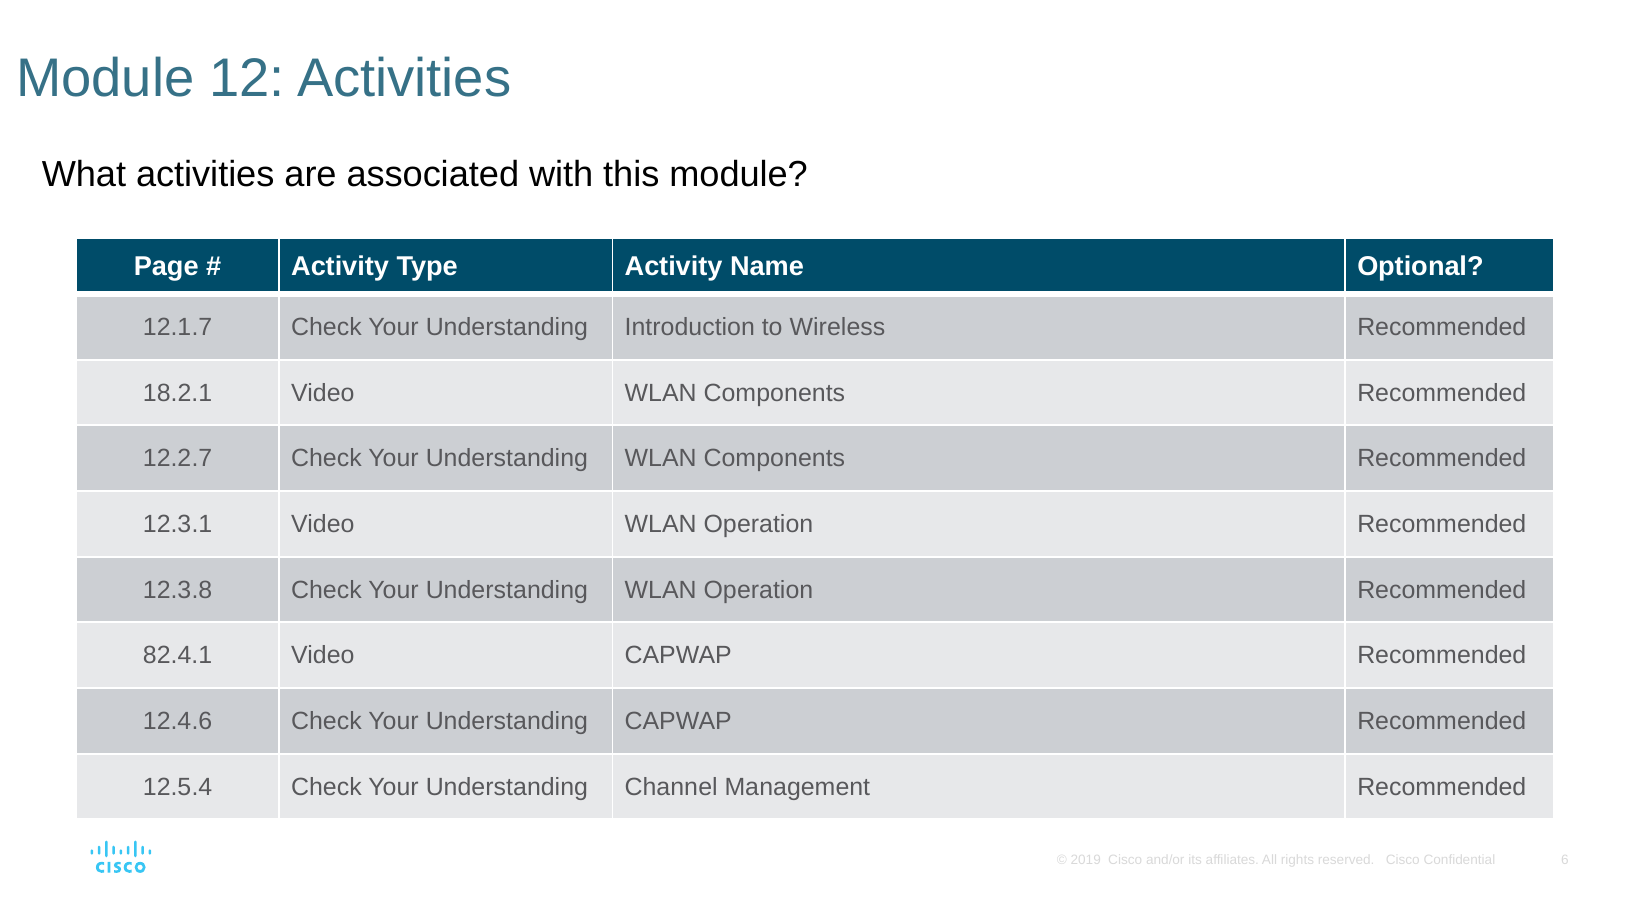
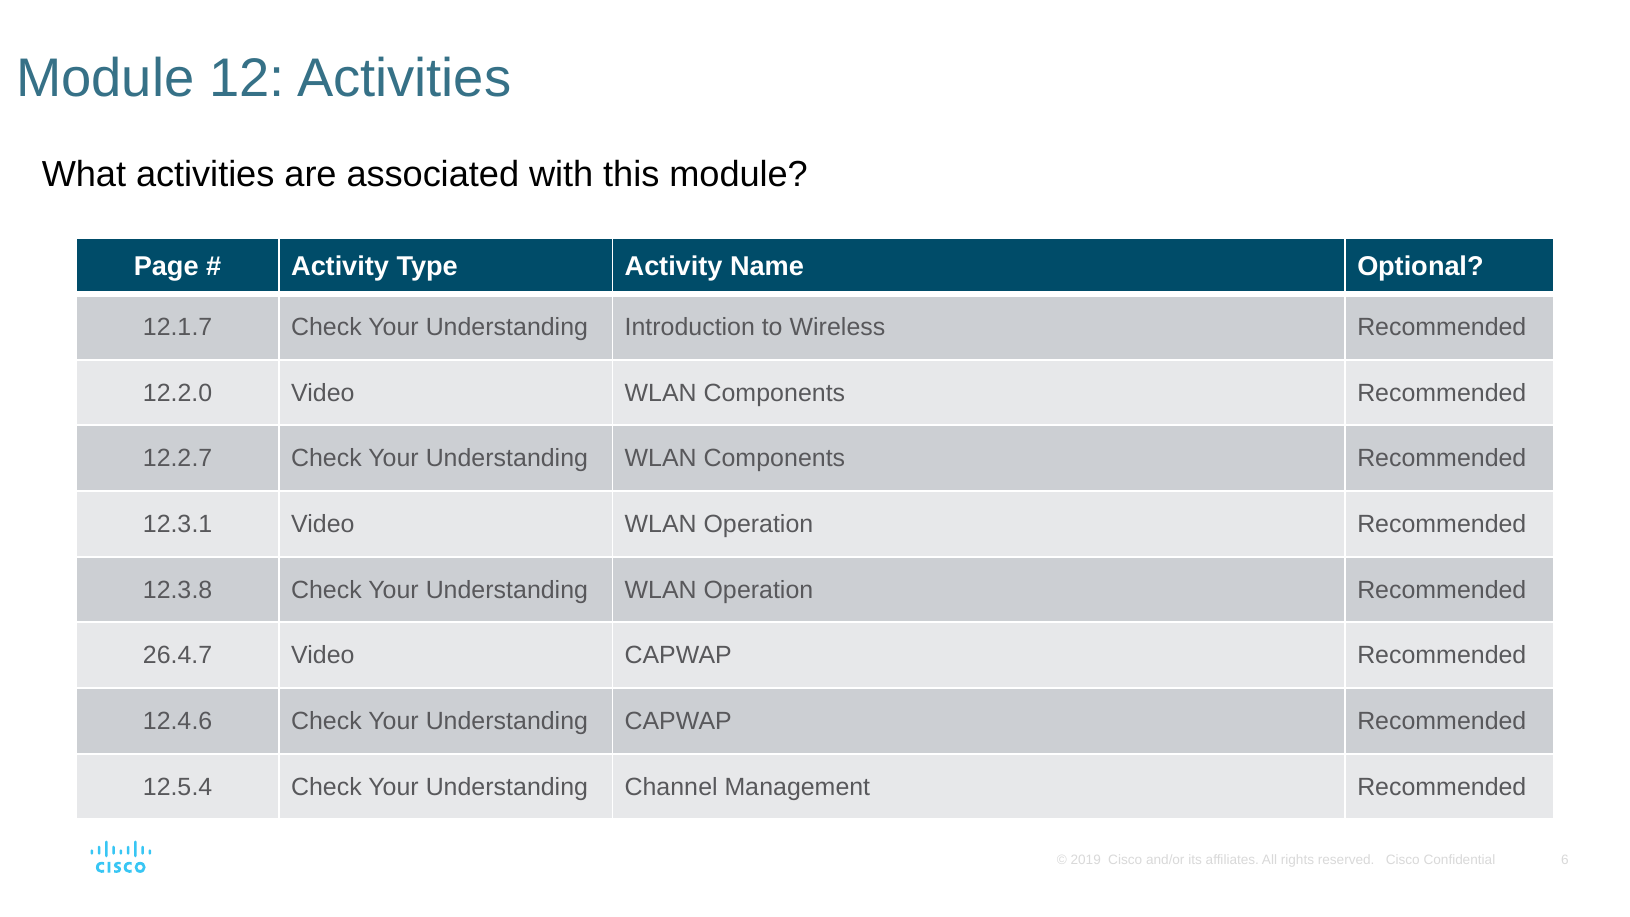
18.2.1: 18.2.1 -> 12.2.0 (178, 393)
82.4.1: 82.4.1 -> 26.4.7 (178, 656)
